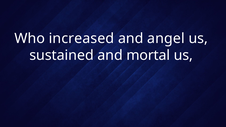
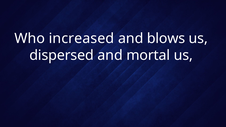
angel: angel -> blows (166, 38)
sustained: sustained -> dispersed (62, 55)
